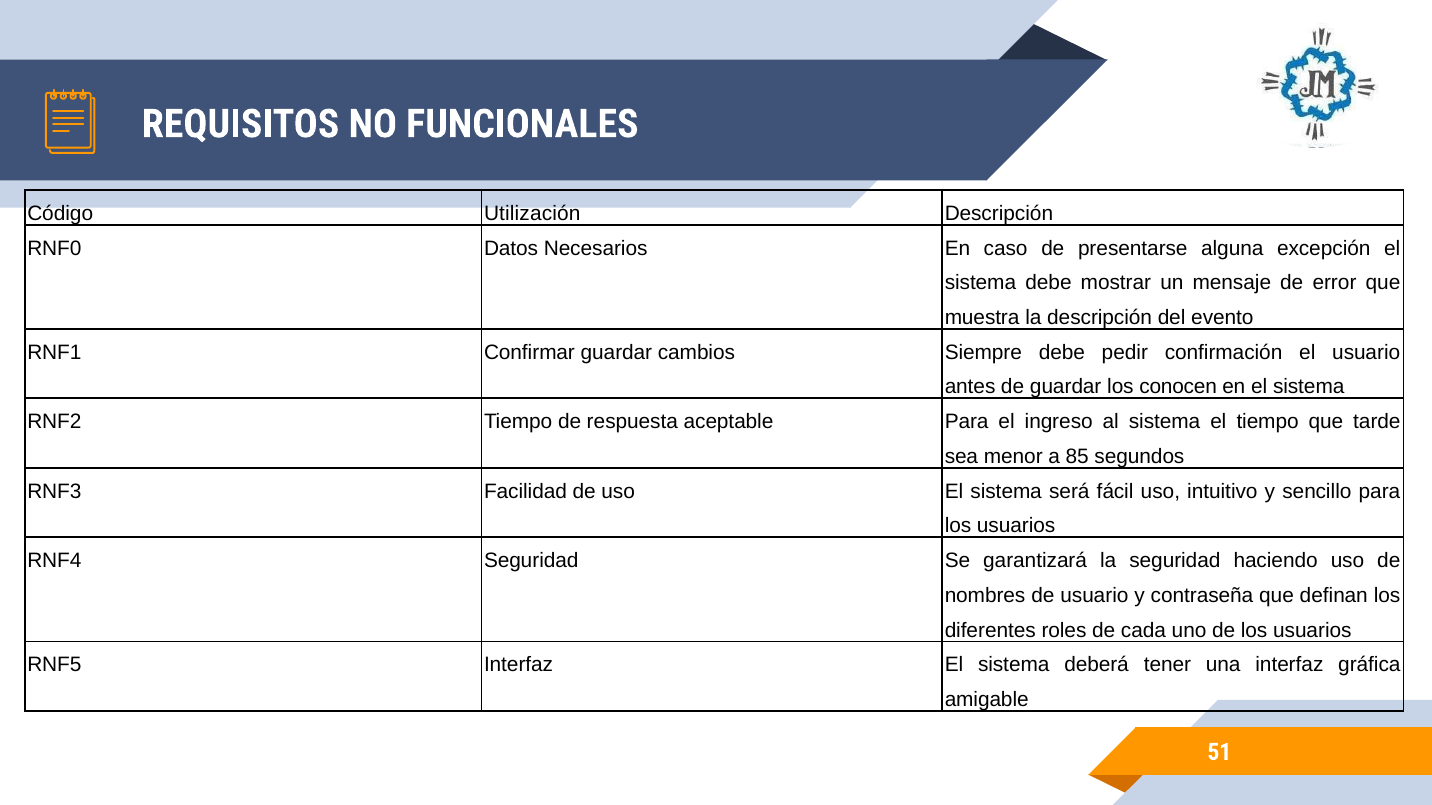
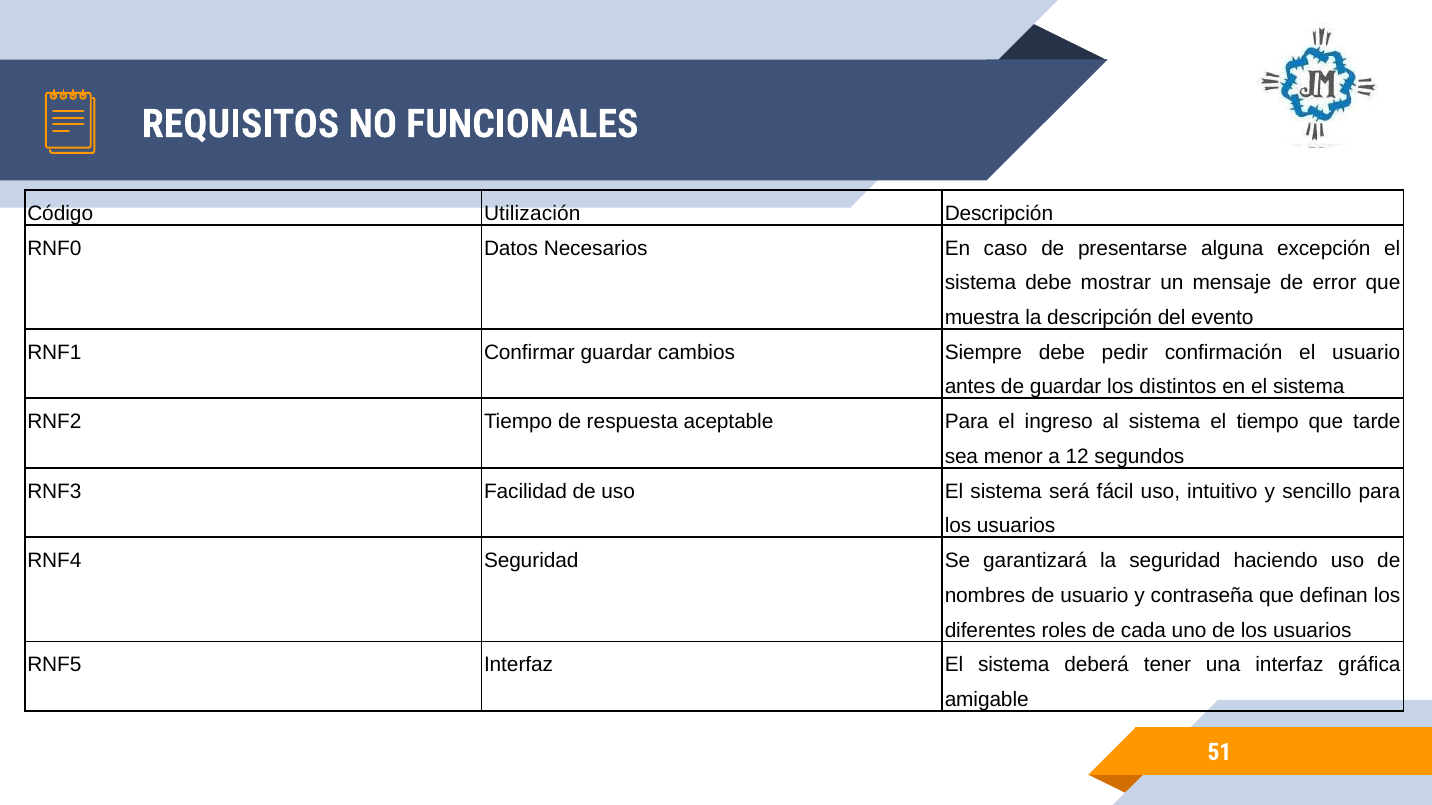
conocen: conocen -> distintos (1178, 387)
85: 85 -> 12 (1077, 457)
